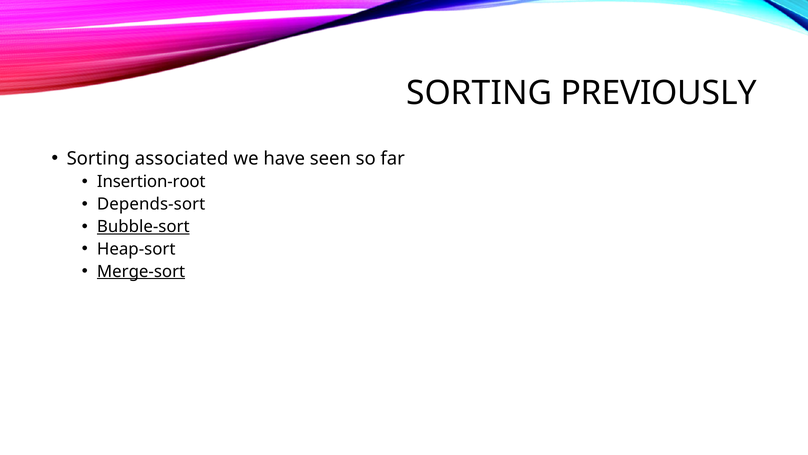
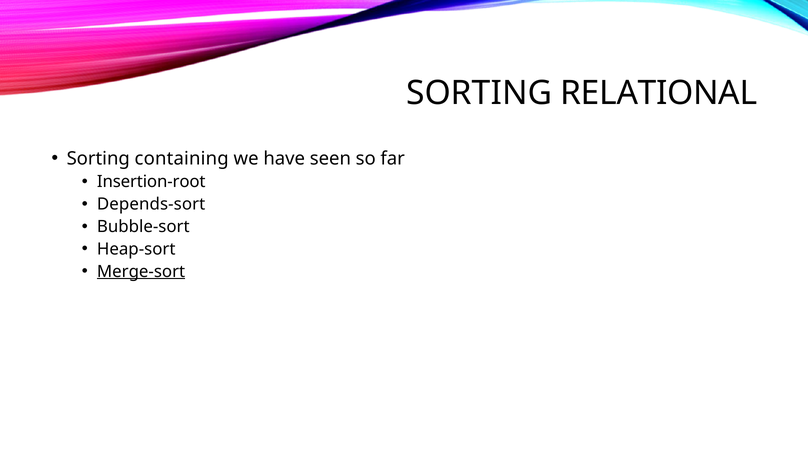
PREVIOUSLY: PREVIOUSLY -> RELATIONAL (659, 93)
associated: associated -> containing (182, 158)
Bubble-sort underline: present -> none (143, 226)
